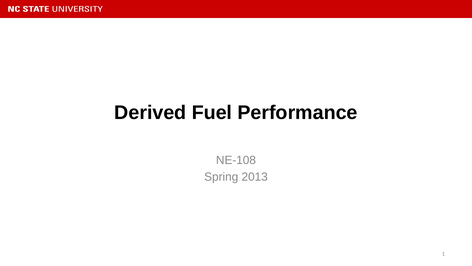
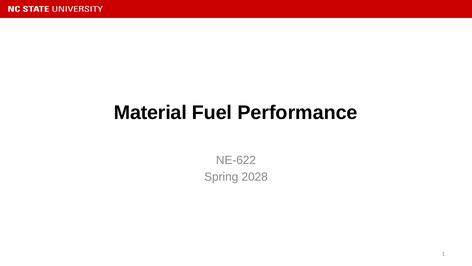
Derived: Derived -> Material (150, 112)
NE-108: NE-108 -> NE-622 (236, 160)
2013: 2013 -> 2028 (255, 177)
